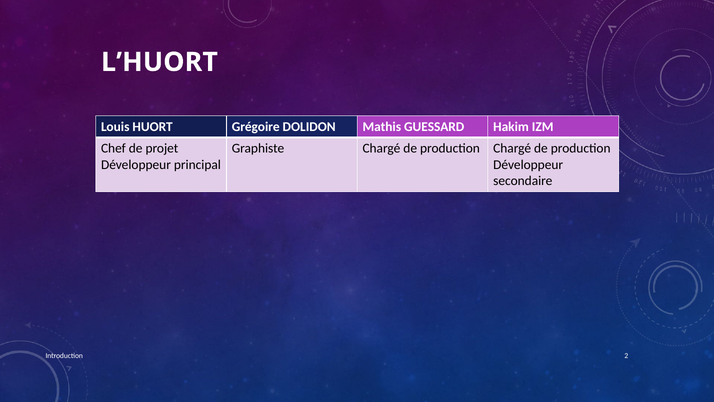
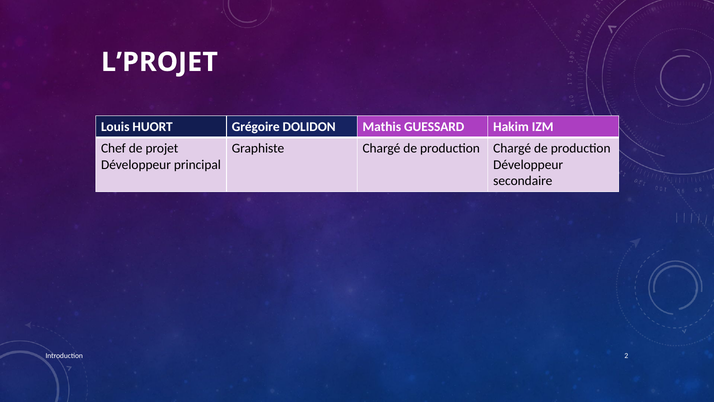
L’HUORT: L’HUORT -> L’PROJET (159, 62)
